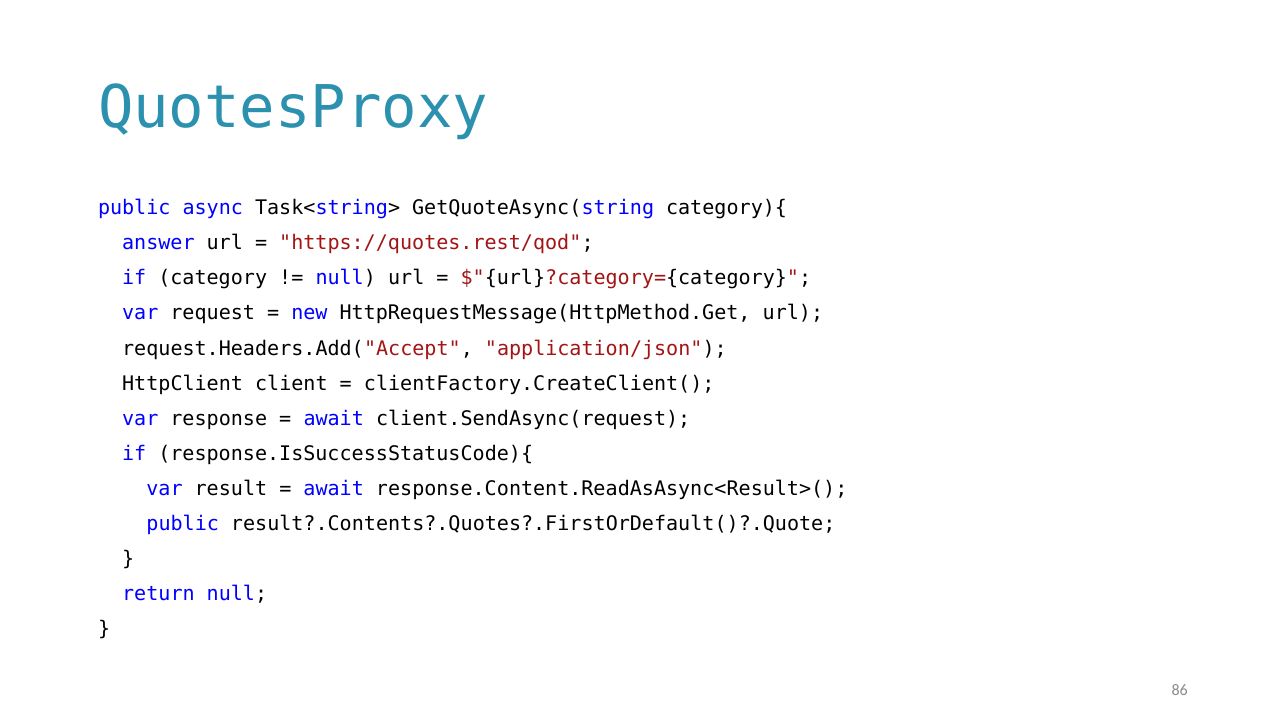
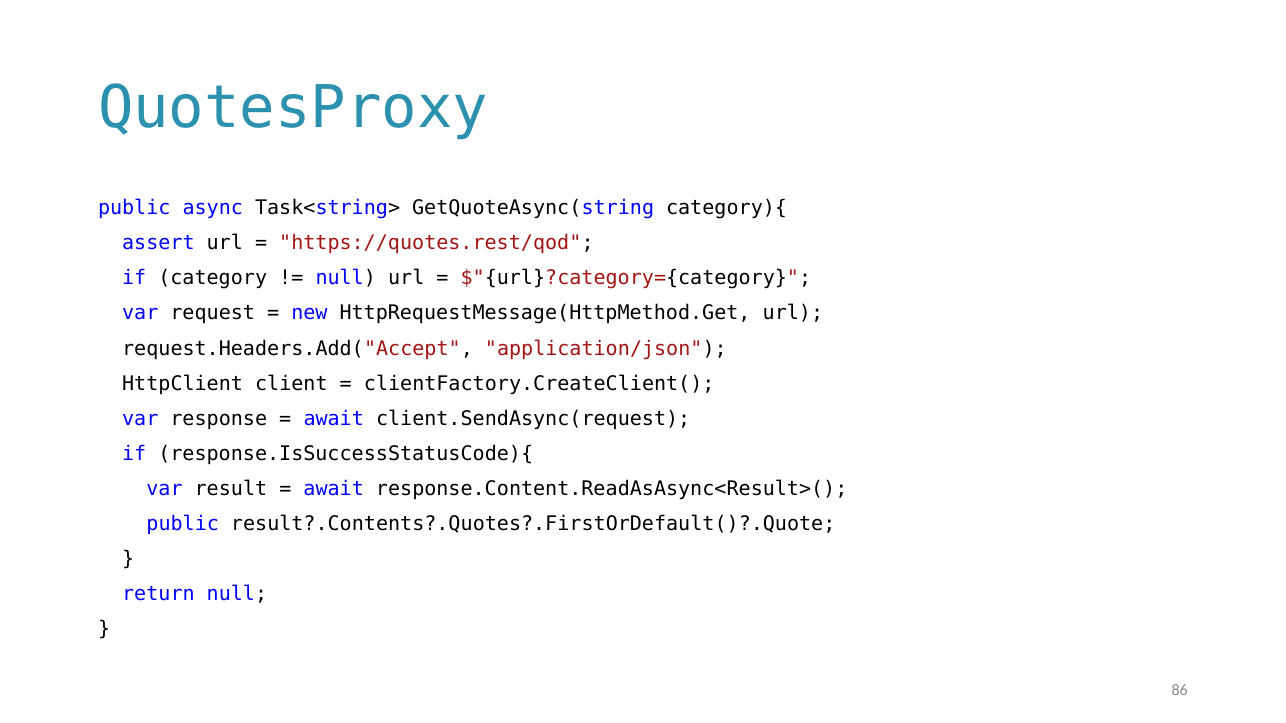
answer: answer -> assert (158, 243)
